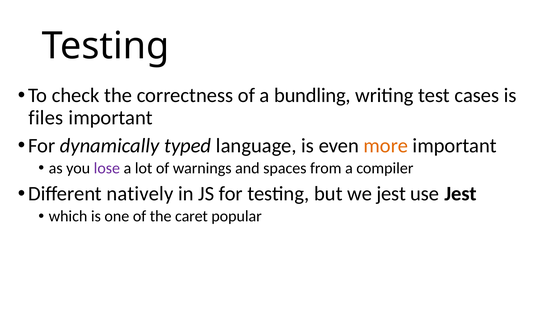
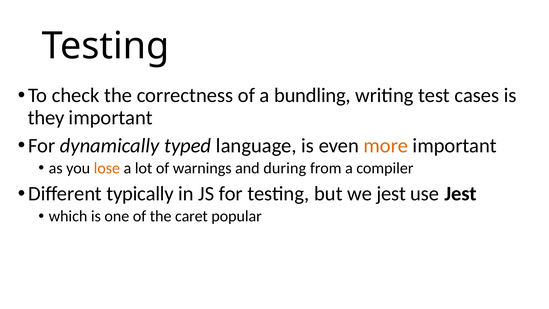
files: files -> they (46, 117)
lose colour: purple -> orange (107, 168)
spaces: spaces -> during (285, 168)
natively: natively -> typically (140, 194)
